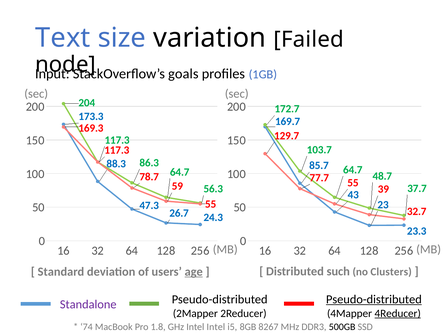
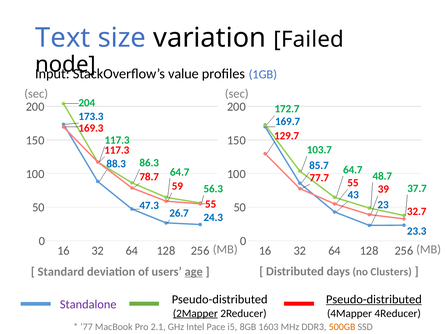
goals: goals -> value (183, 74)
such: such -> days (338, 272)
2Mapper underline: none -> present (195, 314)
4Reducer underline: present -> none (398, 314)
74: 74 -> 77 (87, 327)
1.8: 1.8 -> 2.1 (158, 327)
Intel Intel: Intel -> Pace (216, 327)
8267: 8267 -> 1603 (268, 327)
500GB colour: black -> orange (342, 327)
